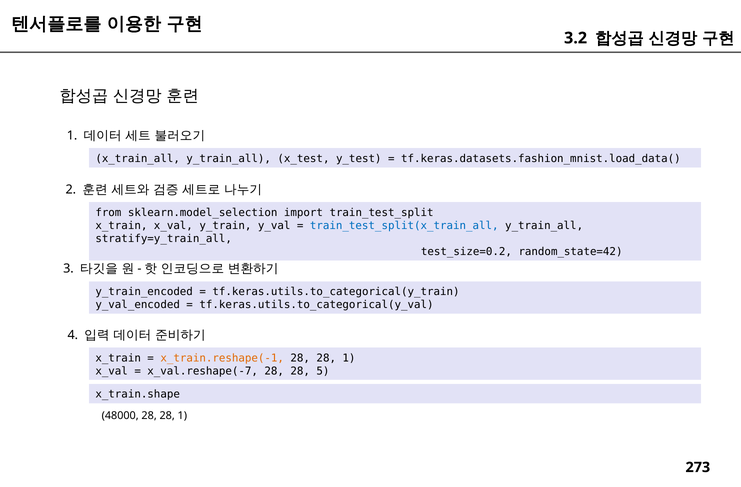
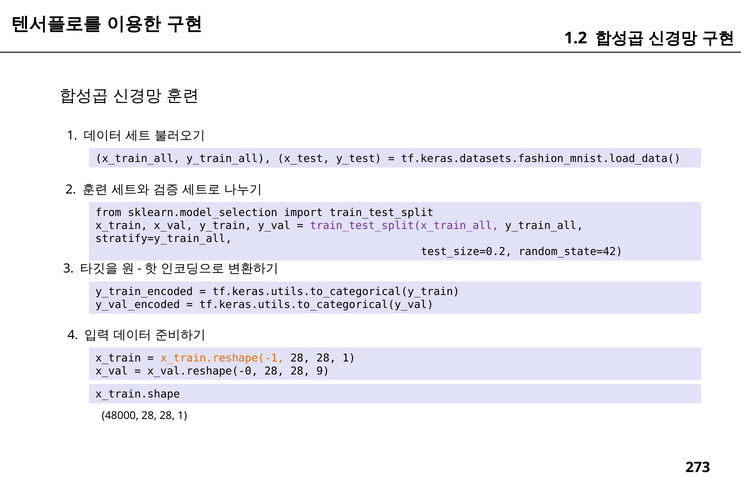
3.2: 3.2 -> 1.2 (576, 38)
train_test_split(x_train_all colour: blue -> purple (404, 225)
x_val.reshape(-7: x_val.reshape(-7 -> x_val.reshape(-0 (203, 371)
5: 5 -> 9 (323, 371)
